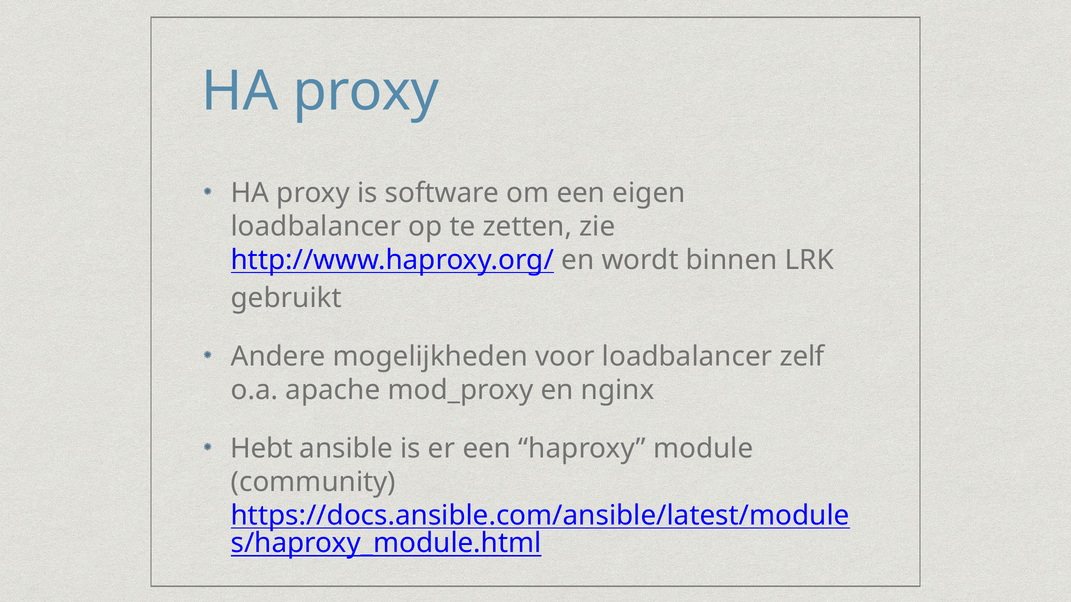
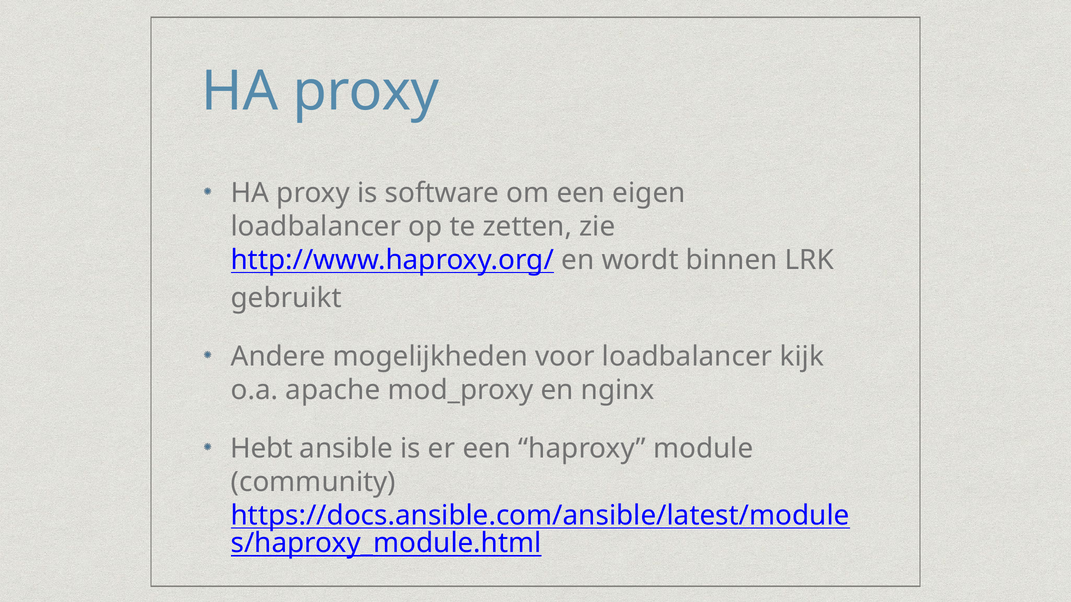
zelf: zelf -> kijk (802, 357)
